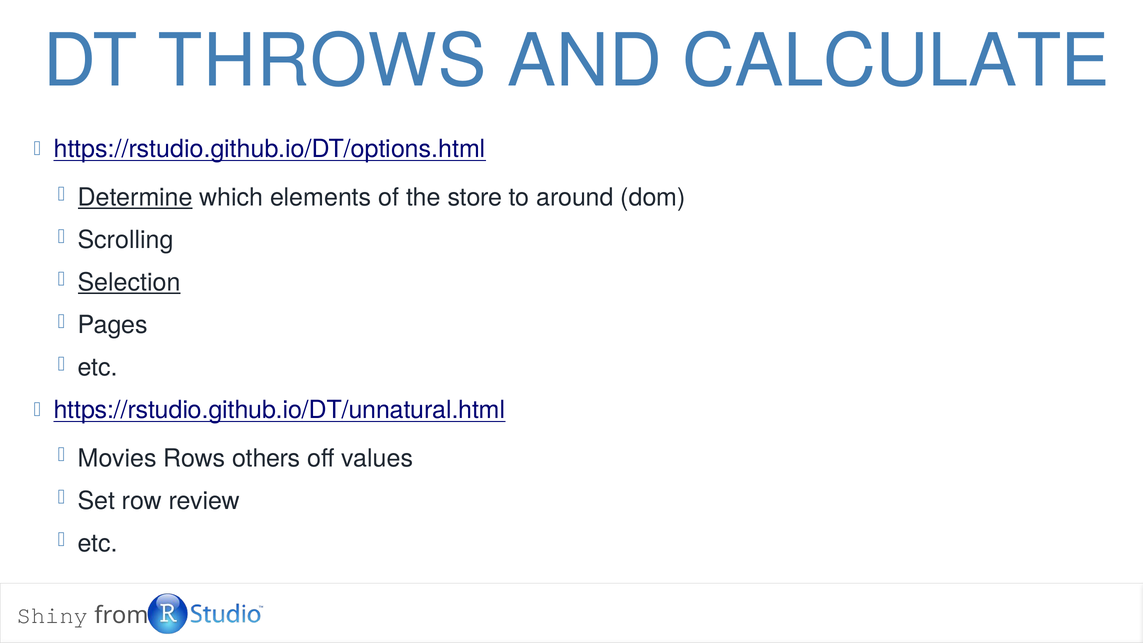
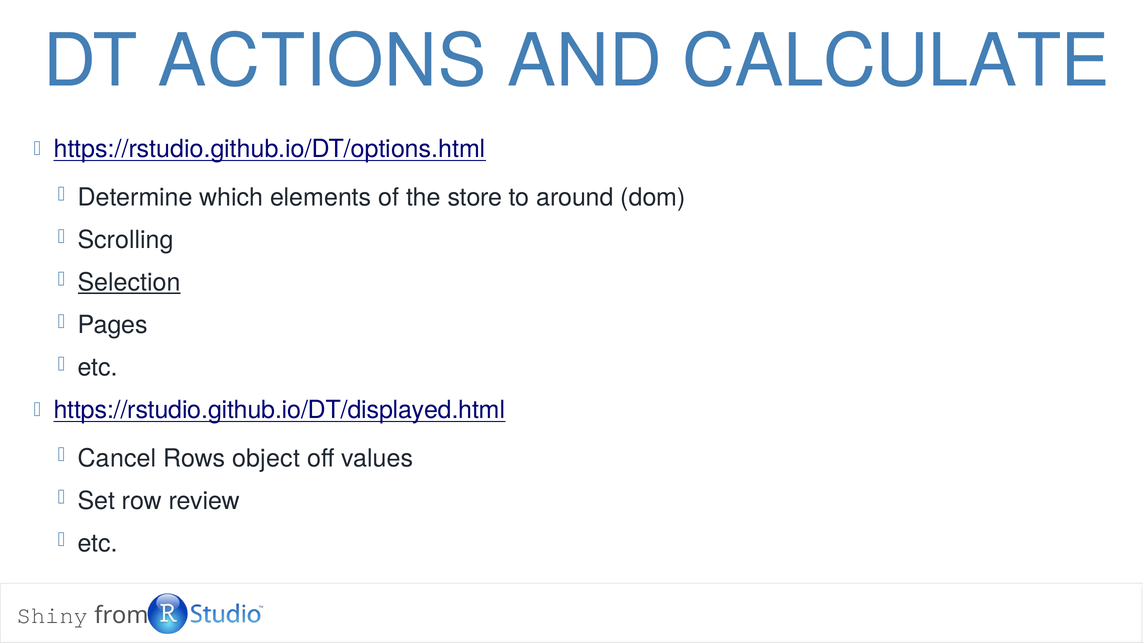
THROWS: THROWS -> ACTIONS (322, 62)
Determine underline: present -> none (135, 197)
https://rstudio.github.io/DT/unnatural.html: https://rstudio.github.io/DT/unnatural.html -> https://rstudio.github.io/DT/displayed.html (279, 410)
Movies: Movies -> Cancel (117, 458)
others: others -> object (266, 458)
